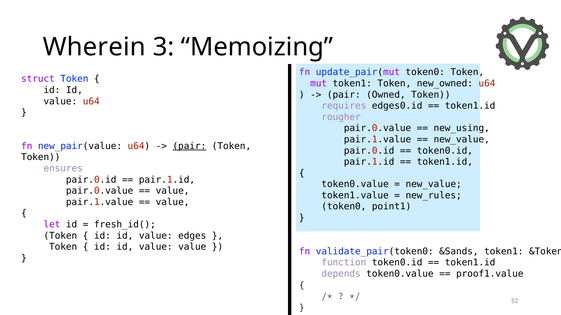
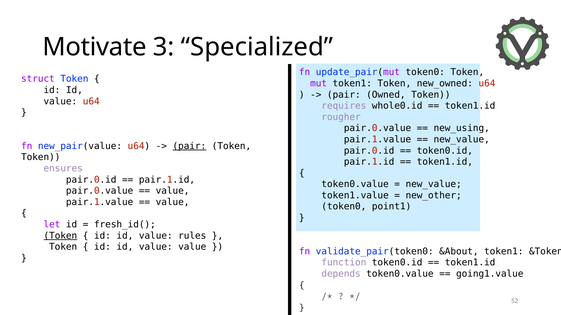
Wherein: Wherein -> Motivate (95, 47)
Memoizing: Memoizing -> Specialized (257, 47)
edges0.id: edges0.id -> whole0.id (397, 106)
new_rules: new_rules -> new_other (434, 196)
Token underline: none -> present (60, 236)
edges: edges -> rules (192, 236)
&Sands: &Sands -> &About (459, 252)
proof1.value: proof1.value -> going1.value (490, 274)
